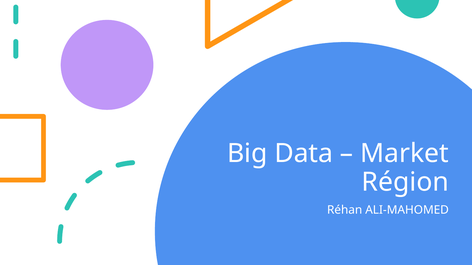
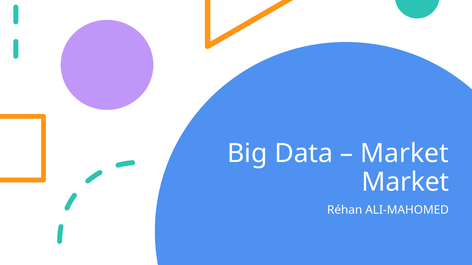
Région: Région -> Market (405, 182)
